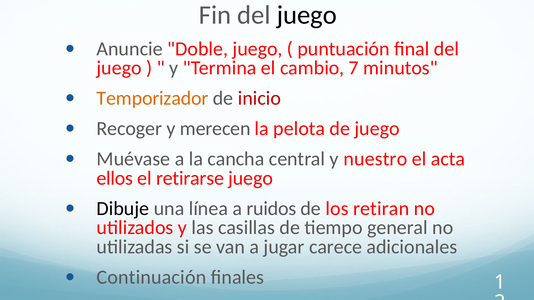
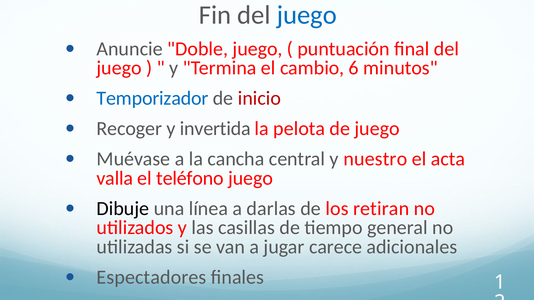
juego colour: black -> blue (307, 15)
7: 7 -> 6 (354, 68)
Temporizador colour: orange -> blue (153, 98)
merecen: merecen -> invertida (215, 129)
ellos: ellos -> valla (115, 178)
retirarse: retirarse -> teléfono (190, 178)
ruidos: ruidos -> darlas (271, 209)
Continuación: Continuación -> Espectadores (151, 277)
